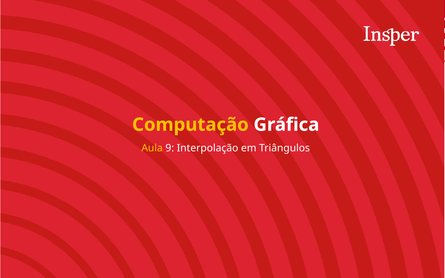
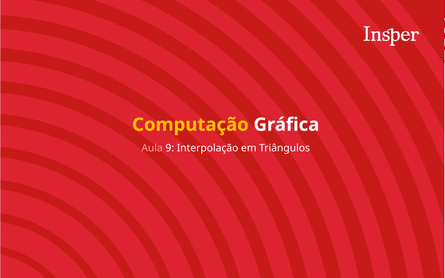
Aula colour: yellow -> pink (152, 148)
